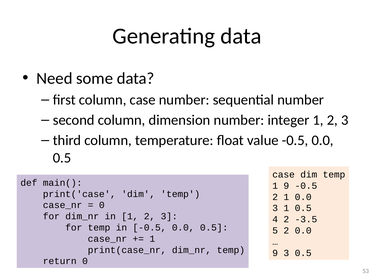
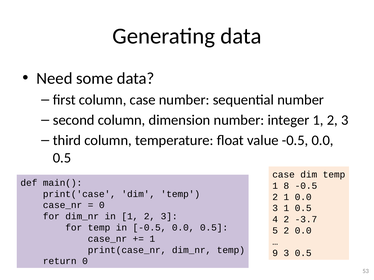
1 9: 9 -> 8 (286, 186)
-3.5: -3.5 -> -3.7 (306, 220)
